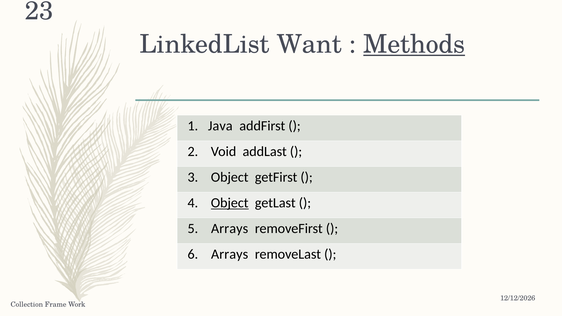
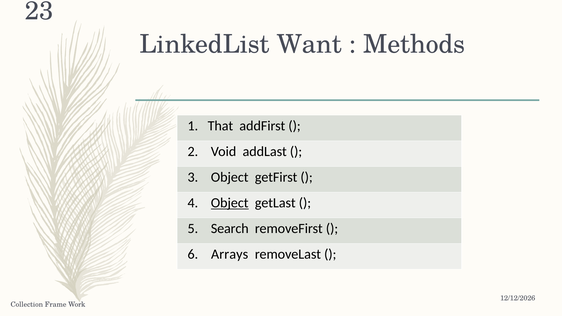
Methods underline: present -> none (414, 44)
Java: Java -> That (220, 126)
5 Arrays: Arrays -> Search (230, 229)
